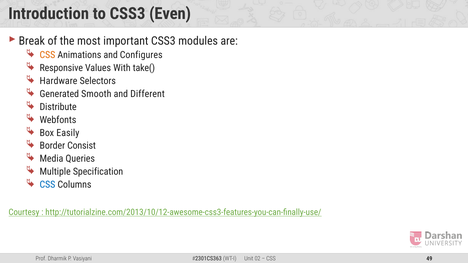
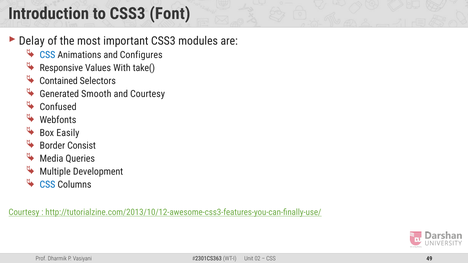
Even: Even -> Font (170, 14)
Break: Break -> Delay (32, 41)
CSS colour: orange -> blue (47, 55)
Hardware: Hardware -> Contained (59, 81)
and Different: Different -> Courtesy (148, 94)
Distribute: Distribute -> Confused (58, 107)
Specification: Specification -> Development (98, 172)
